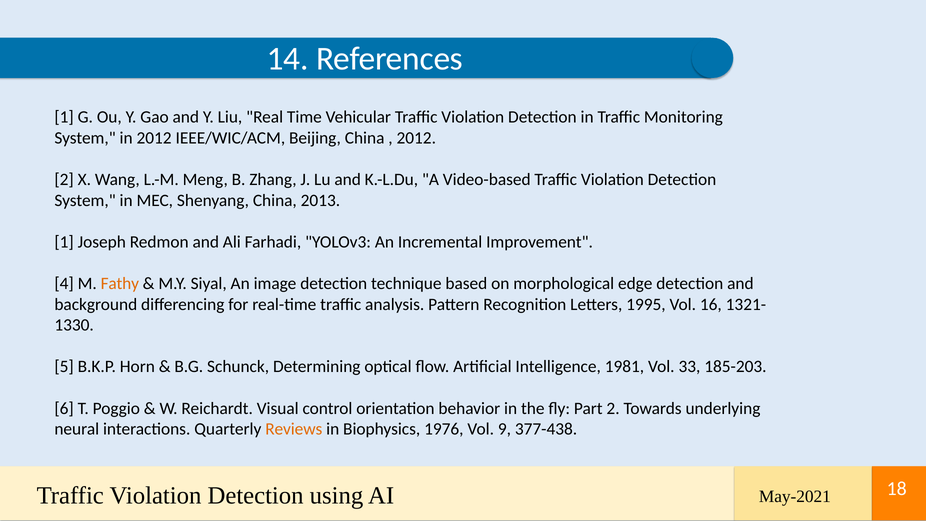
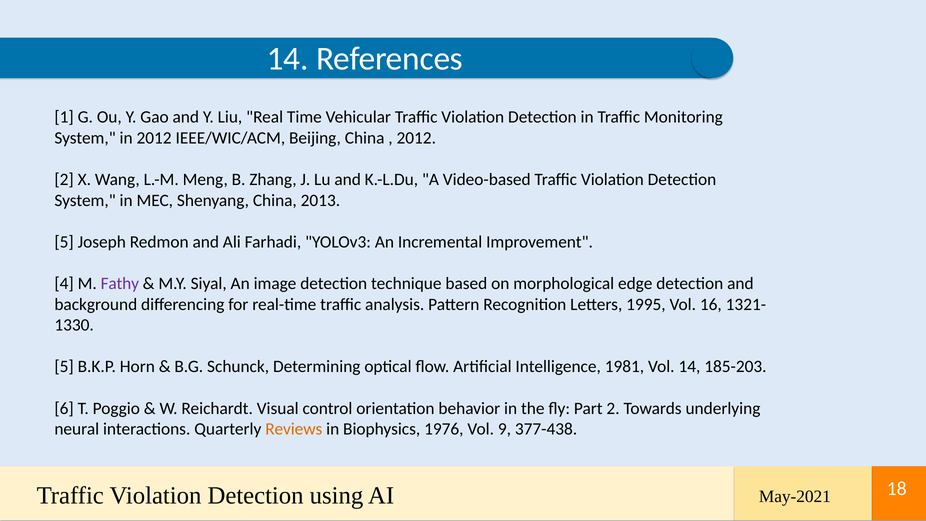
1: 1 -> 5 (64, 242)
Fathy colour: orange -> purple (120, 284)
Vol 33: 33 -> 14 (689, 367)
